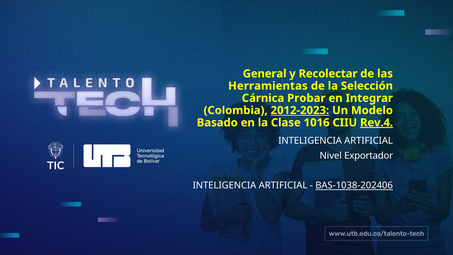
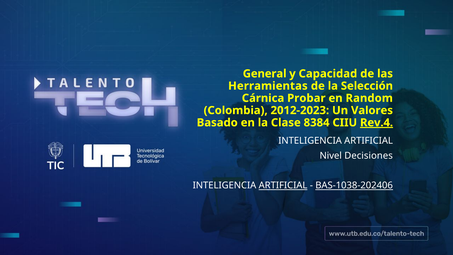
Recolectar: Recolectar -> Capacidad (328, 74)
Integrar: Integrar -> Random (369, 98)
2012-2023 underline: present -> none (300, 110)
Modelo: Modelo -> Valores (372, 110)
1016: 1016 -> 8384 (317, 123)
Exportador: Exportador -> Decisiones (369, 156)
ARTIFICIAL underline: none -> present (283, 185)
